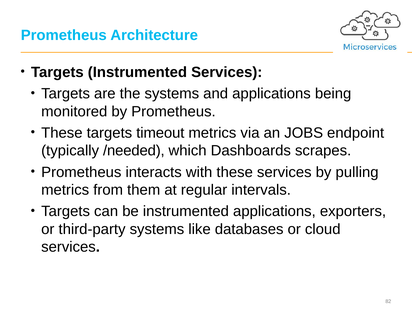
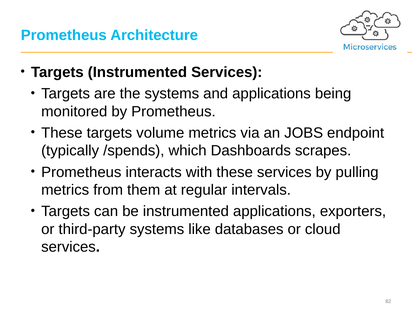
timeout: timeout -> volume (160, 133)
/needed: /needed -> /spends (134, 151)
